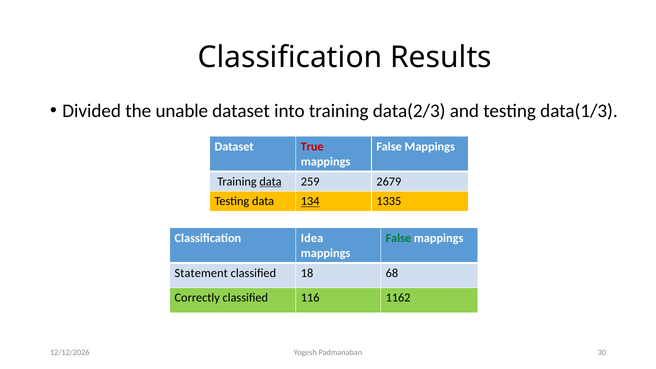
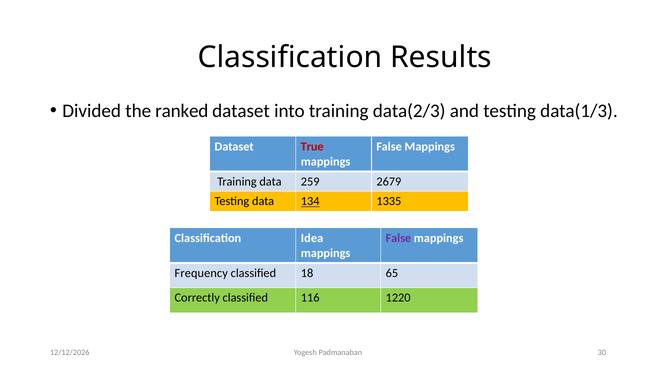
unable: unable -> ranked (182, 111)
data underline: present -> none (271, 181)
False colour: green -> purple (398, 238)
Statement: Statement -> Frequency (201, 273)
68: 68 -> 65 (392, 273)
1162: 1162 -> 1220 (398, 298)
